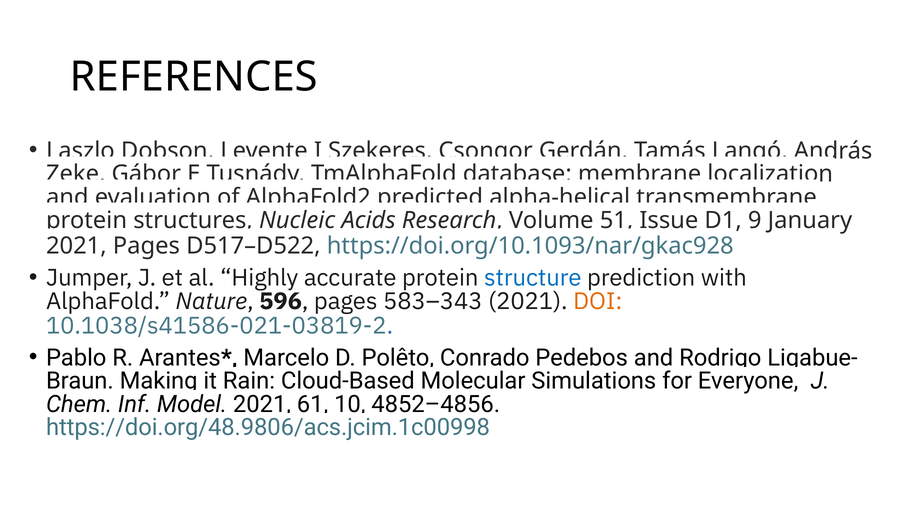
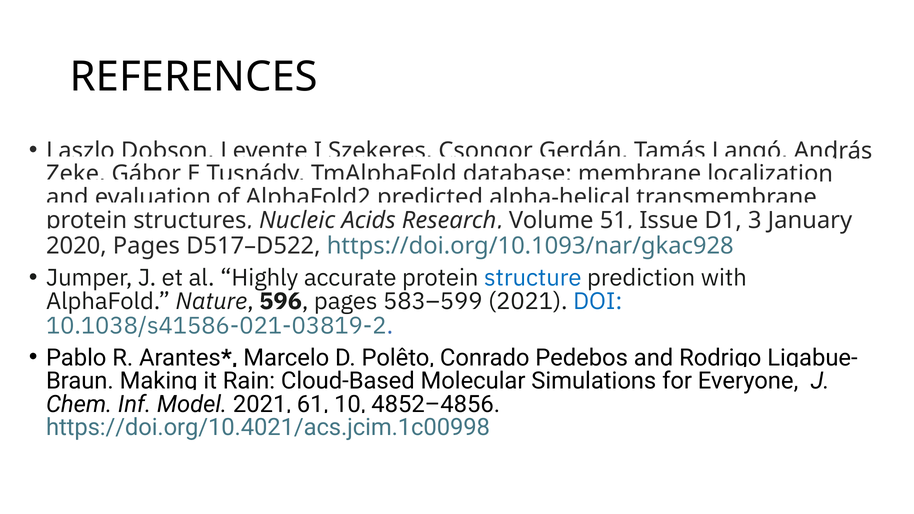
9: 9 -> 3 (755, 220)
2021: 2021 -> 2020 (76, 246)
583–343: 583–343 -> 583–599 (433, 301)
DOI colour: orange -> blue (598, 301)
https://doi.org/48.9806/acs.jcim.1c00998: https://doi.org/48.9806/acs.jcim.1c00998 -> https://doi.org/10.4021/acs.jcim.1c00998 (268, 427)
